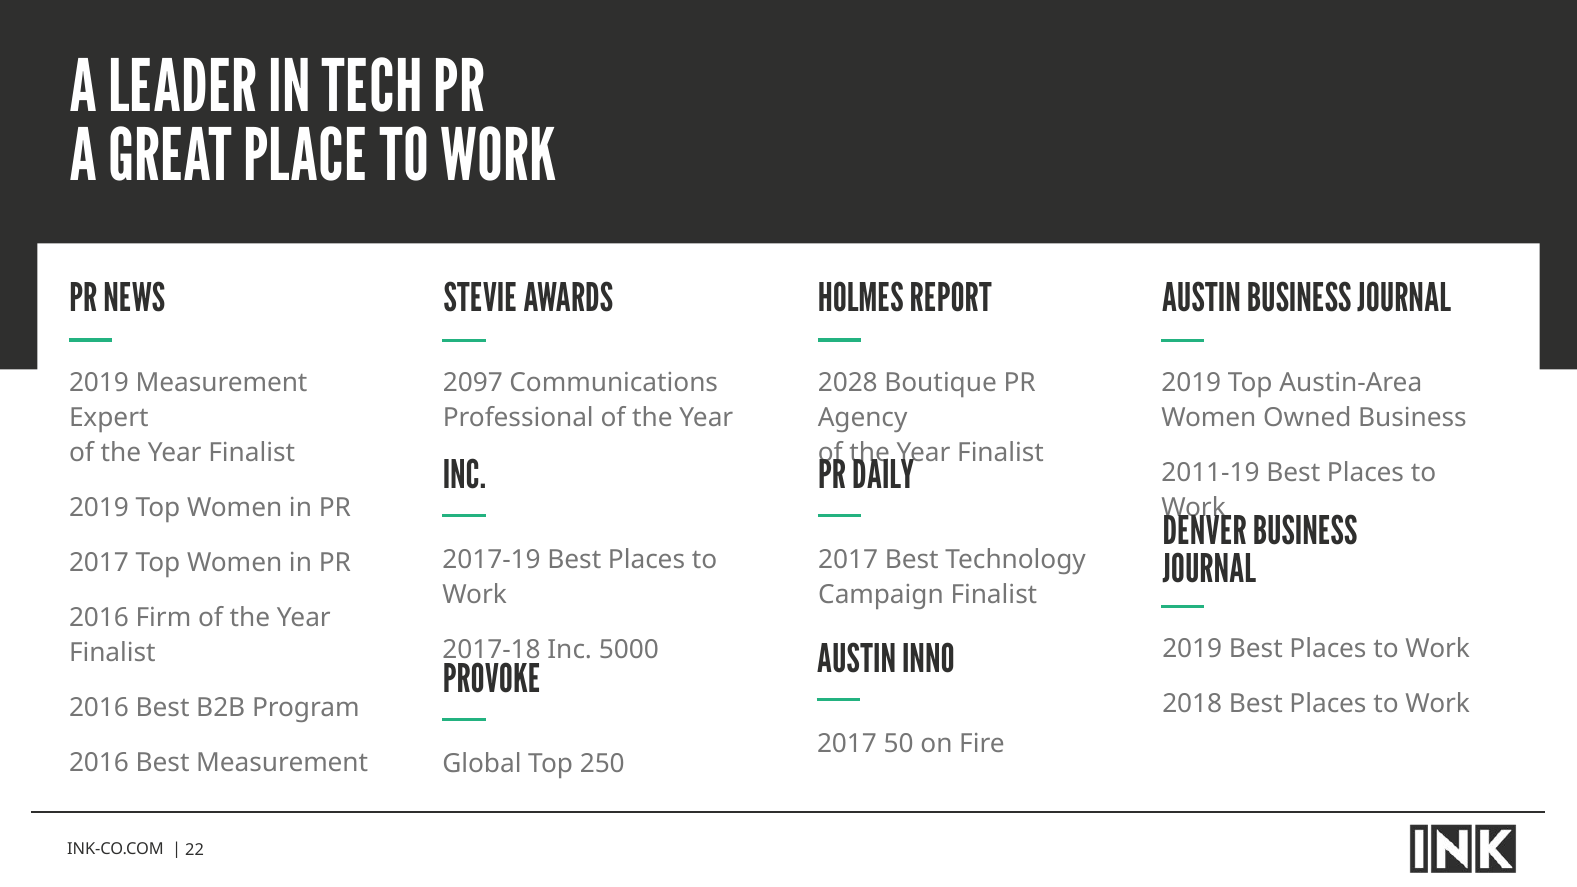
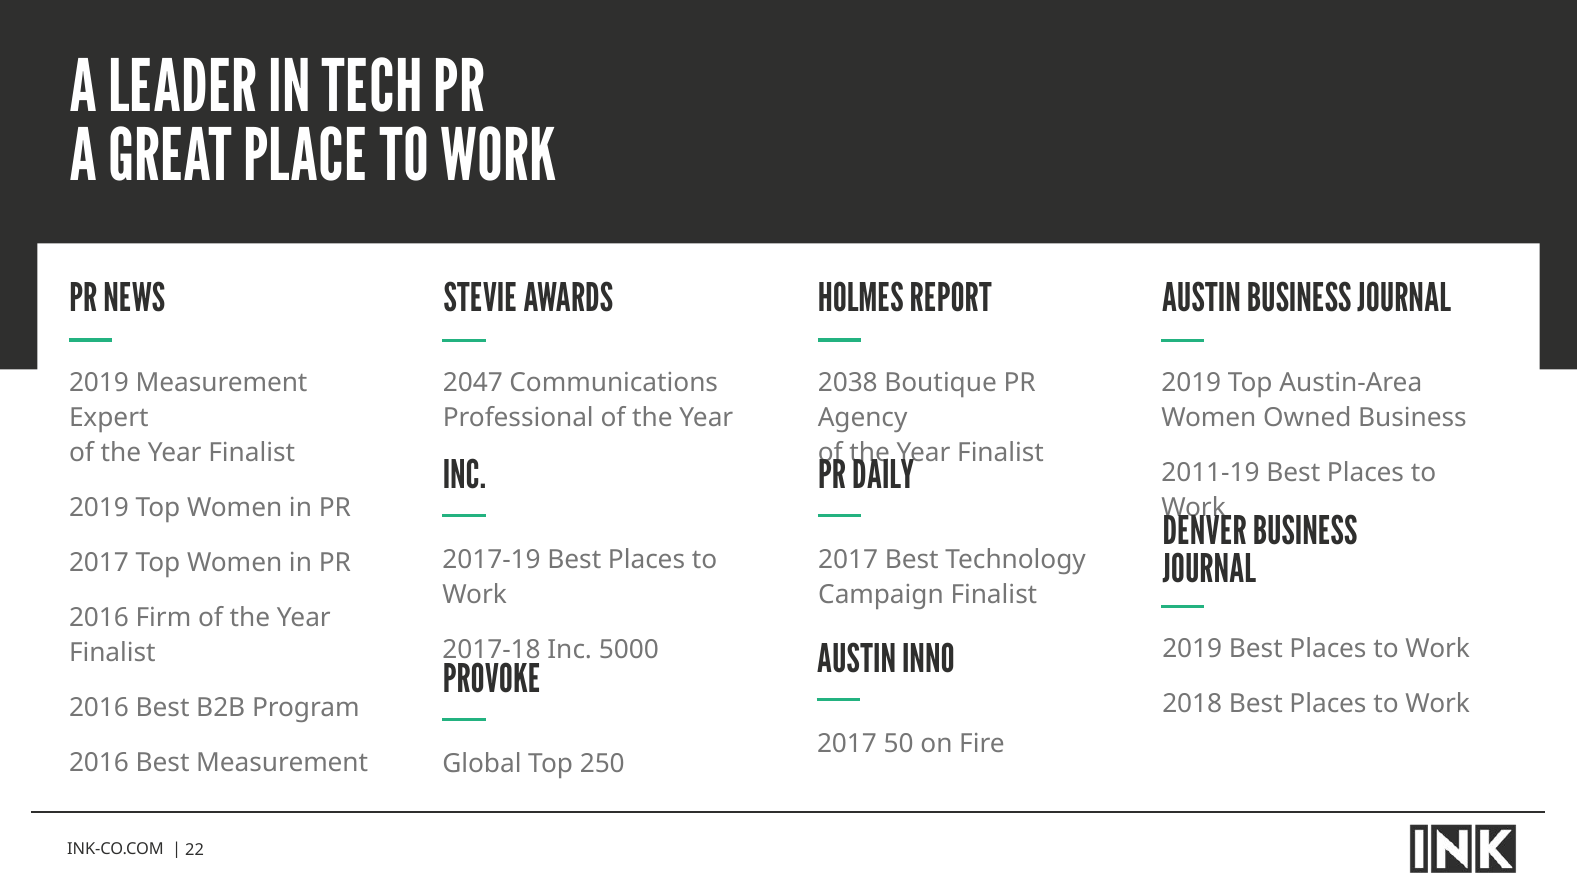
2097: 2097 -> 2047 (473, 382)
2028: 2028 -> 2038 (848, 382)
